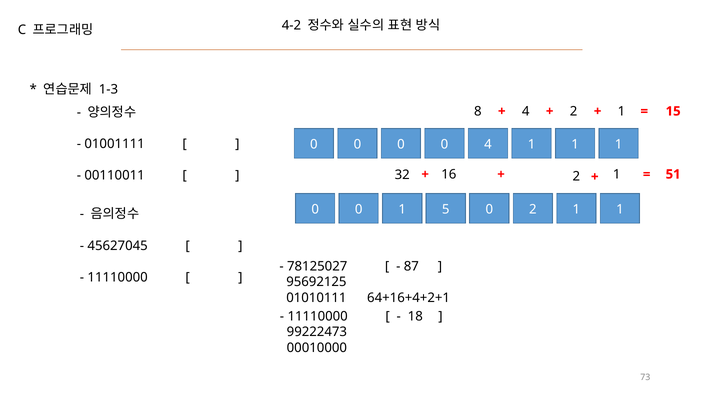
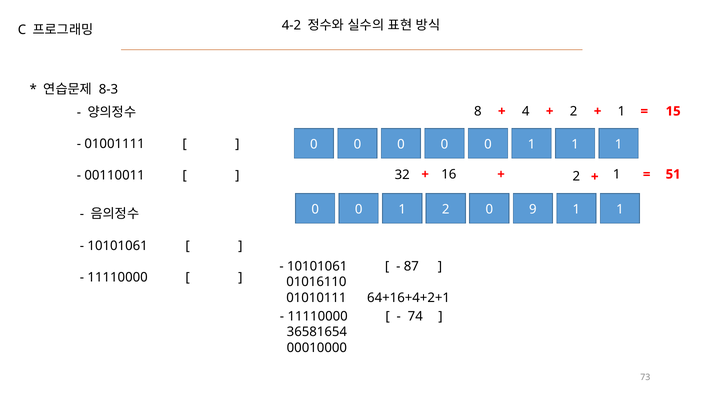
1-3: 1-3 -> 8-3 (108, 89)
0 0 4: 4 -> 0 (488, 144)
5: 5 -> 2 (446, 209)
0 2: 2 -> 9 (533, 209)
45627045: 45627045 -> 10101061 (118, 246)
78125027: 78125027 -> 10101061 (317, 266)
95692125: 95692125 -> 01016110 (316, 282)
18: 18 -> 74 (415, 316)
99222473: 99222473 -> 36581654 (317, 332)
